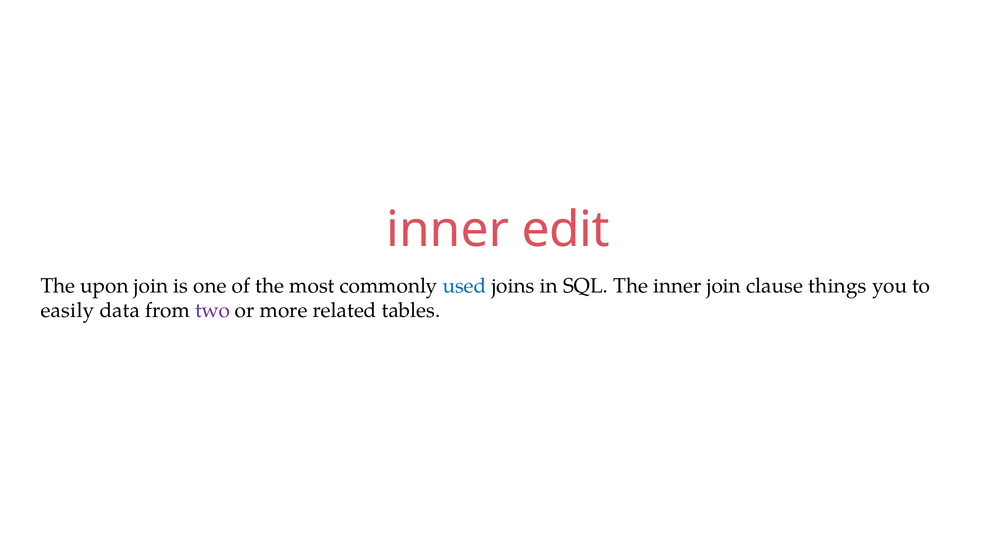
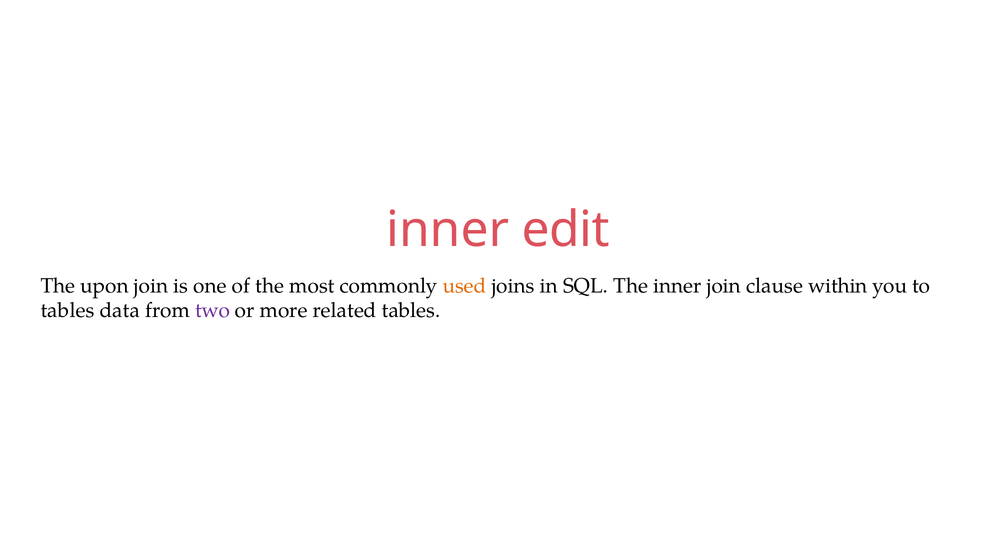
used colour: blue -> orange (464, 286)
things: things -> within (838, 286)
easily: easily -> tables (68, 310)
